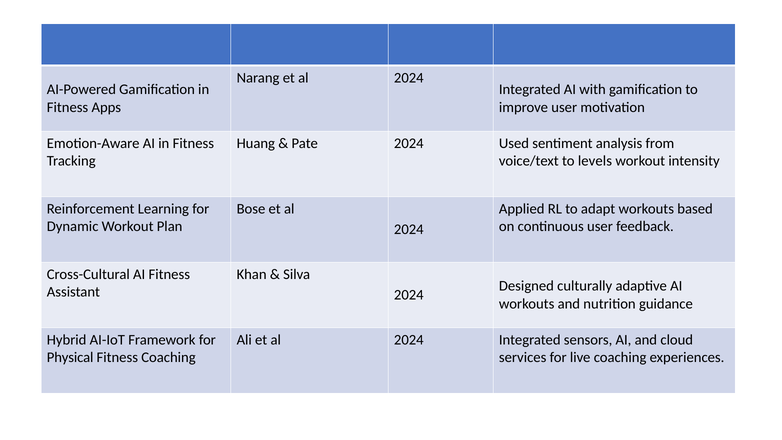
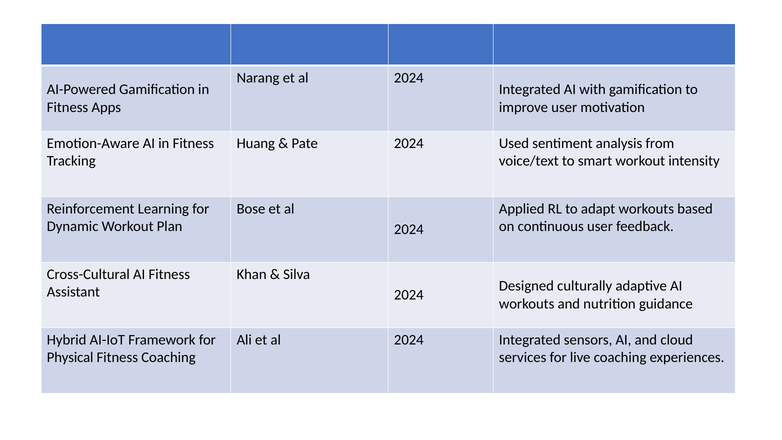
levels: levels -> smart (595, 161)
